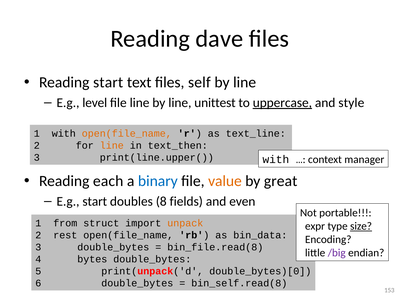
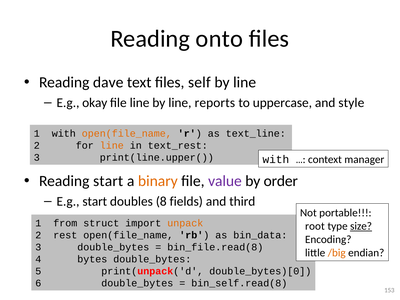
dave: dave -> onto (219, 39)
Reading start: start -> dave (108, 82)
level: level -> okay (95, 103)
unittest: unittest -> reports (215, 103)
uppercase underline: present -> none (282, 103)
text_then: text_then -> text_rest (178, 145)
Reading each: each -> start (108, 181)
binary colour: blue -> orange (158, 181)
value colour: orange -> purple (225, 181)
great: great -> order (281, 181)
even: even -> third (242, 201)
expr: expr -> root (315, 226)
/big colour: purple -> orange (337, 253)
